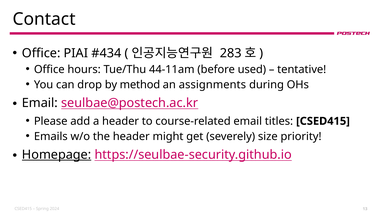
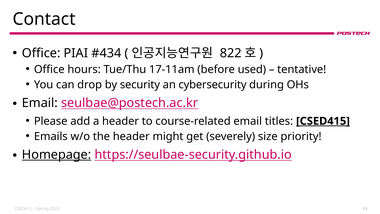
283: 283 -> 822 (231, 53)
44-11am: 44-11am -> 17-11am (172, 69)
method: method -> security (140, 85)
assignments: assignments -> cybersecurity (213, 85)
CSED415 underline: none -> present (323, 121)
